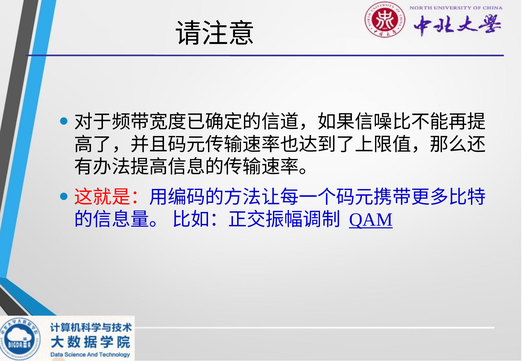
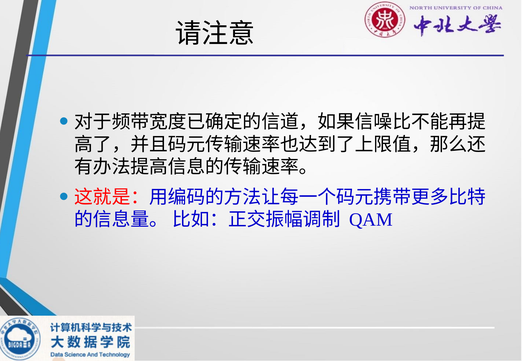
QAM underline: present -> none (371, 220)
